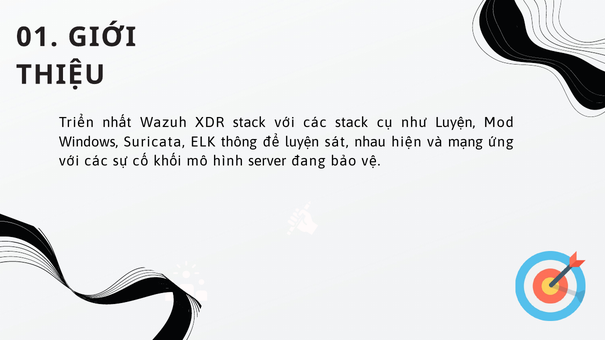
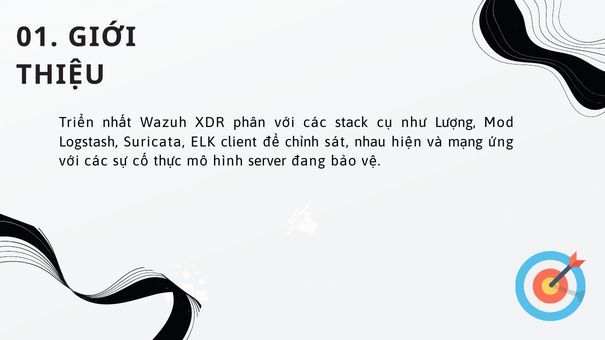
XDR stack: stack -> phân (249, 123)
như Luyện: Luyện -> Lượng (455, 123)
Windows: Windows -> Logstash (88, 142)
thông: thông -> client (239, 142)
để luyện: luyện -> chỉnh (302, 142)
khối: khối -> thực (167, 161)
